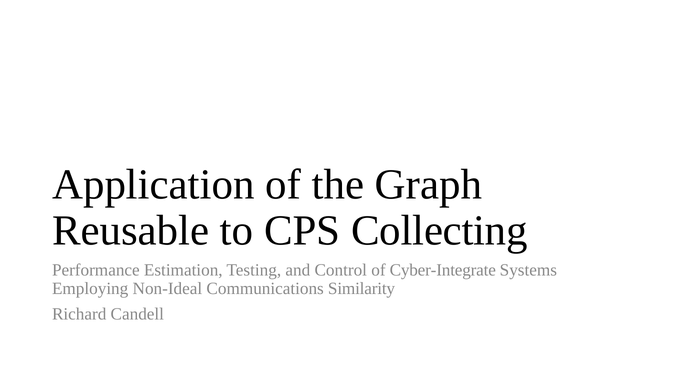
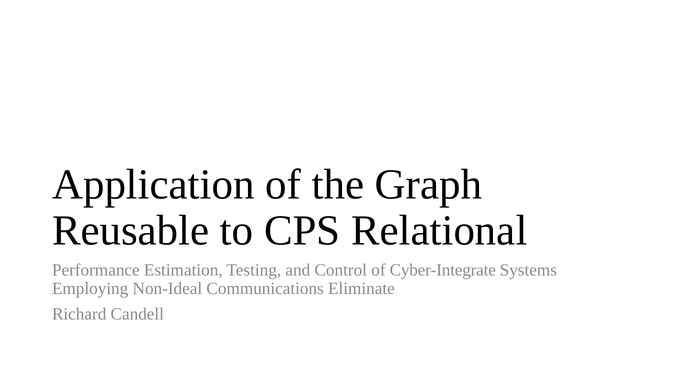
Collecting: Collecting -> Relational (439, 231)
Similarity: Similarity -> Eliminate (361, 289)
